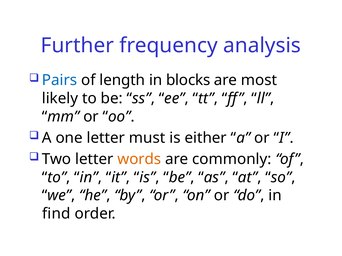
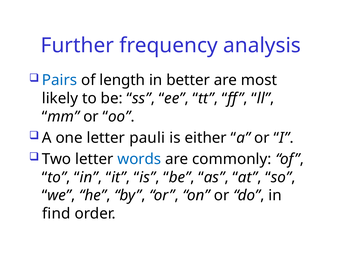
blocks: blocks -> better (188, 80)
must: must -> pauli (147, 138)
words colour: orange -> blue (139, 159)
